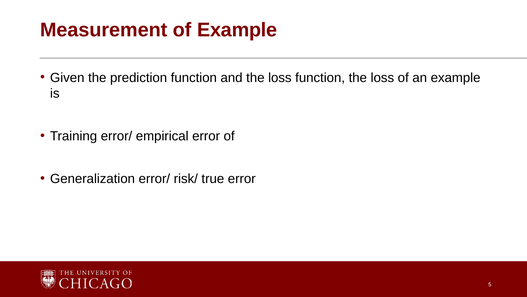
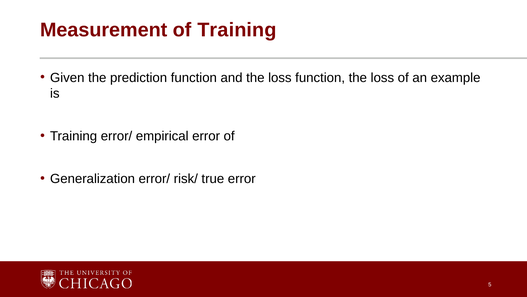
of Example: Example -> Training (237, 30)
